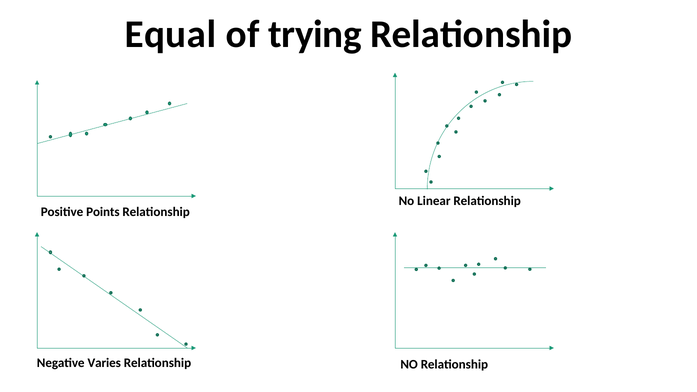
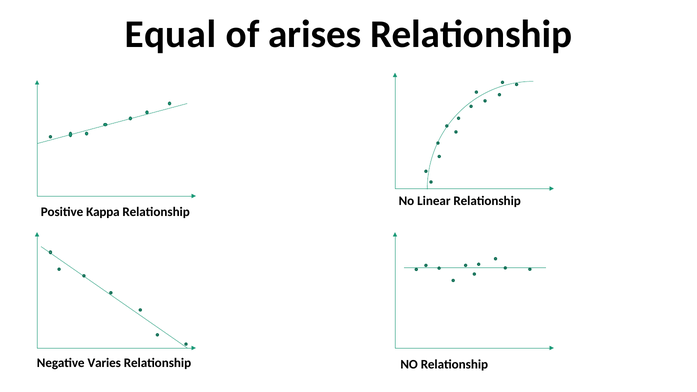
trying: trying -> arises (315, 35)
Points: Points -> Kappa (103, 212)
